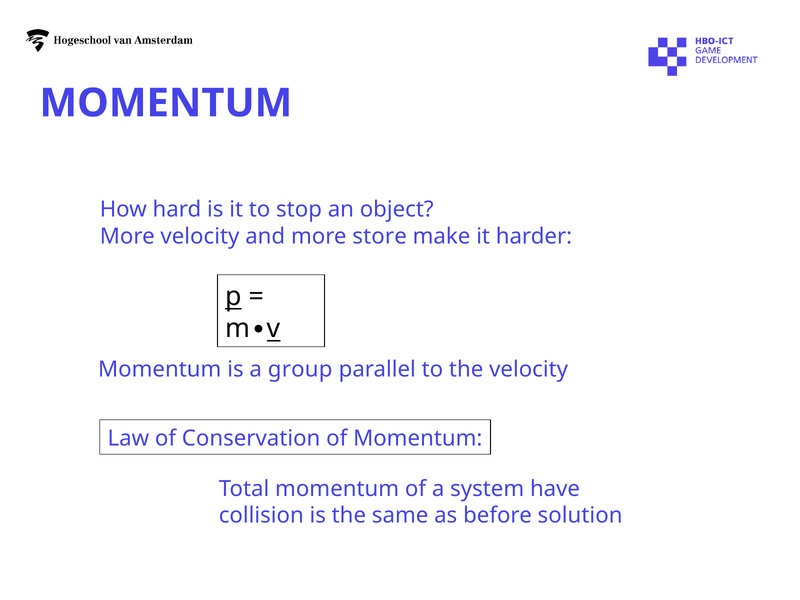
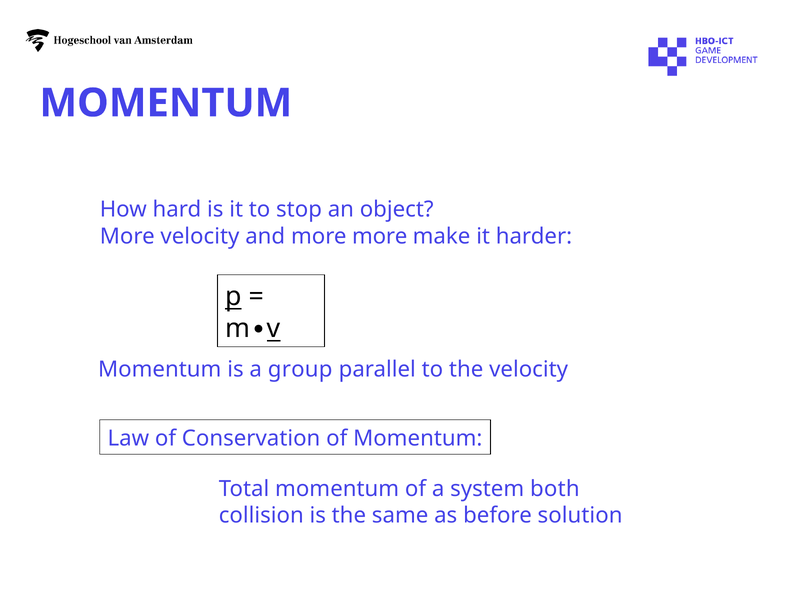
more store: store -> more (380, 236)
have: have -> both (555, 489)
